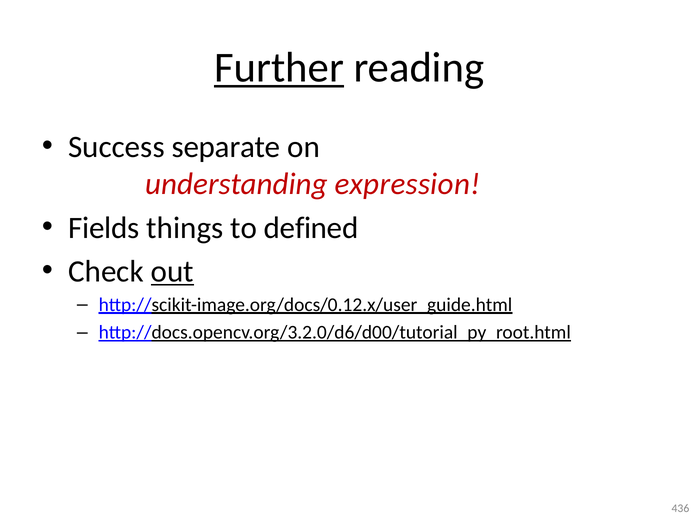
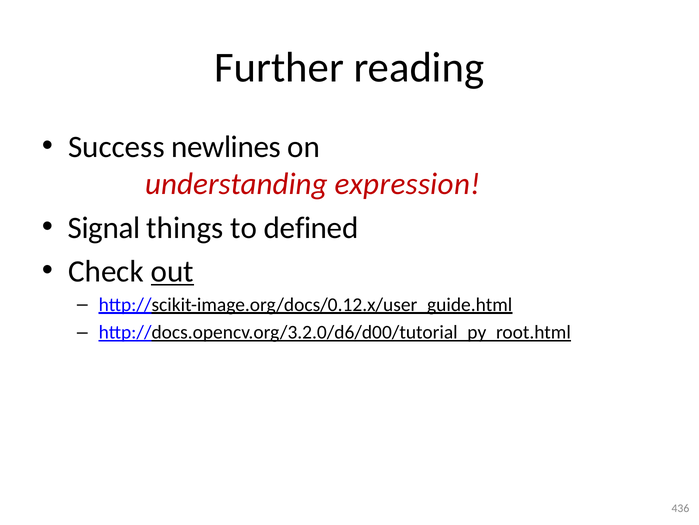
Further underline: present -> none (279, 68)
separate: separate -> newlines (226, 147)
Fields: Fields -> Signal (104, 227)
